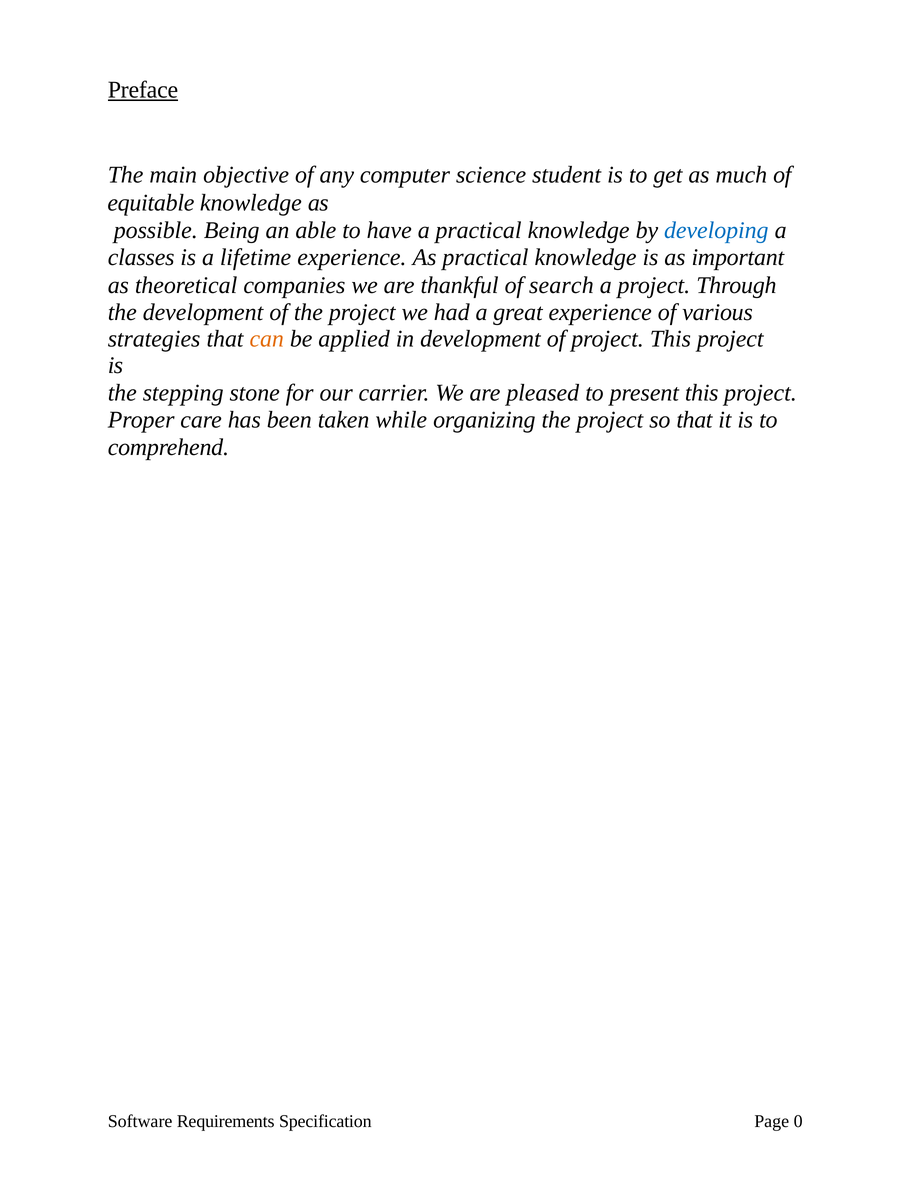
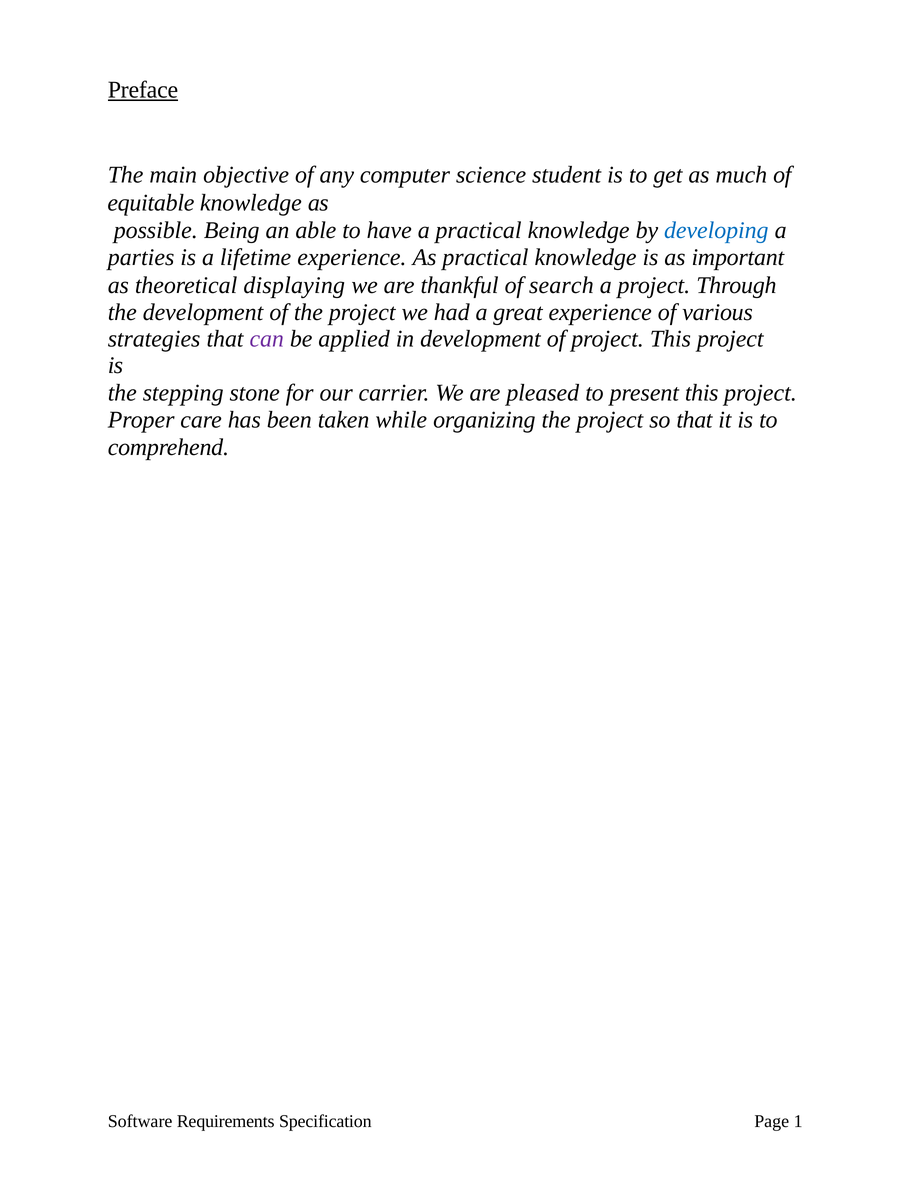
classes: classes -> parties (141, 258)
companies: companies -> displaying (294, 285)
can colour: orange -> purple (267, 339)
0: 0 -> 1 (798, 1122)
